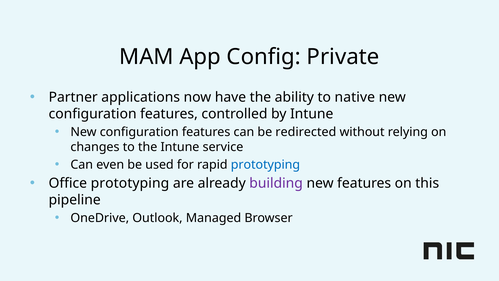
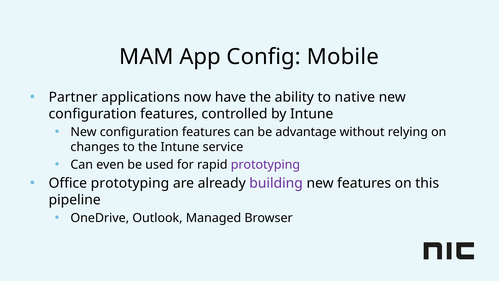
Private: Private -> Mobile (343, 57)
redirected: redirected -> advantage (306, 132)
prototyping colour: blue -> purple (265, 164)
